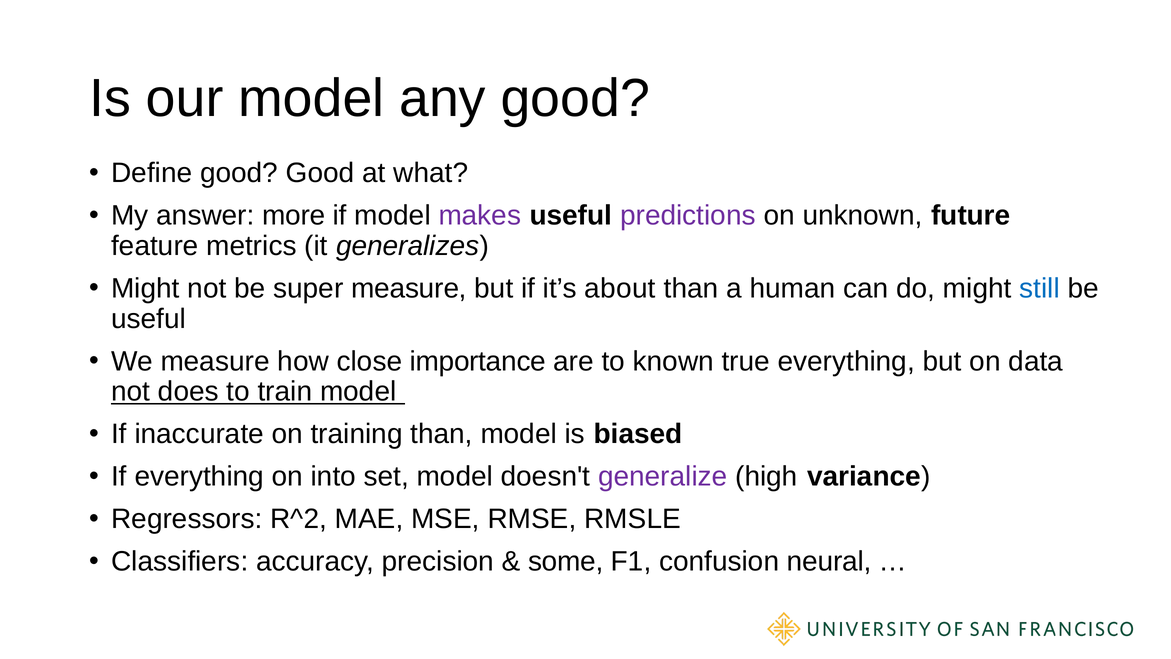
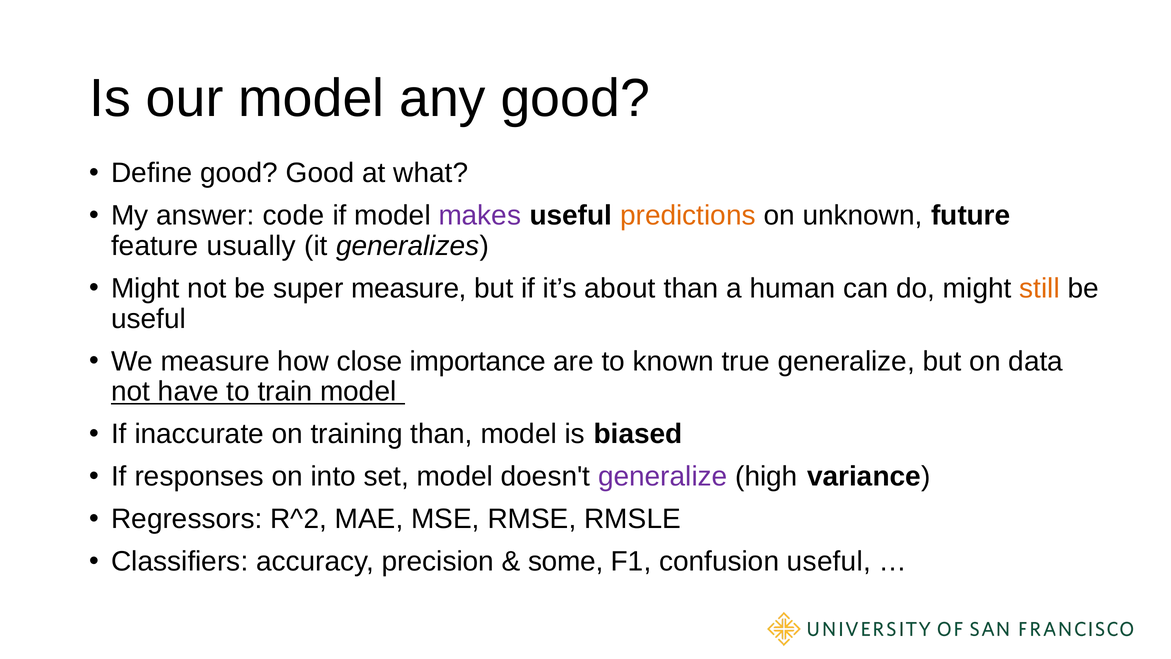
more: more -> code (293, 216)
predictions colour: purple -> orange (688, 216)
metrics: metrics -> usually (251, 246)
still colour: blue -> orange (1039, 288)
true everything: everything -> generalize (846, 361)
does: does -> have (188, 391)
If everything: everything -> responses (199, 476)
confusion neural: neural -> useful (829, 561)
